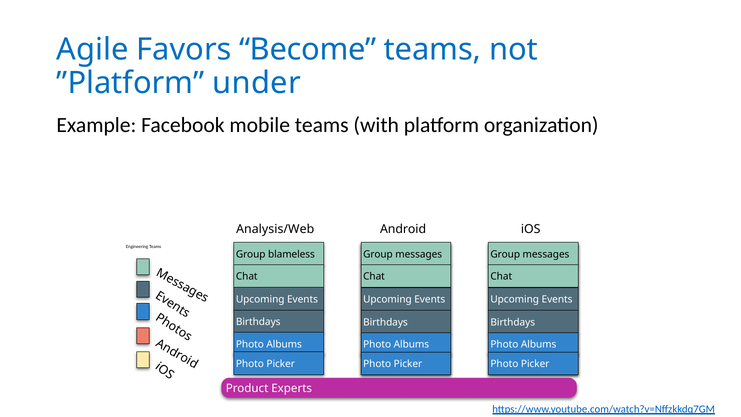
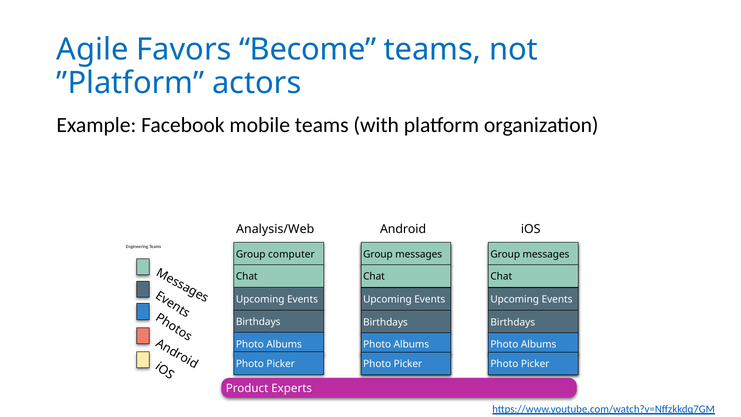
under: under -> actors (257, 83)
blameless: blameless -> computer (291, 254)
